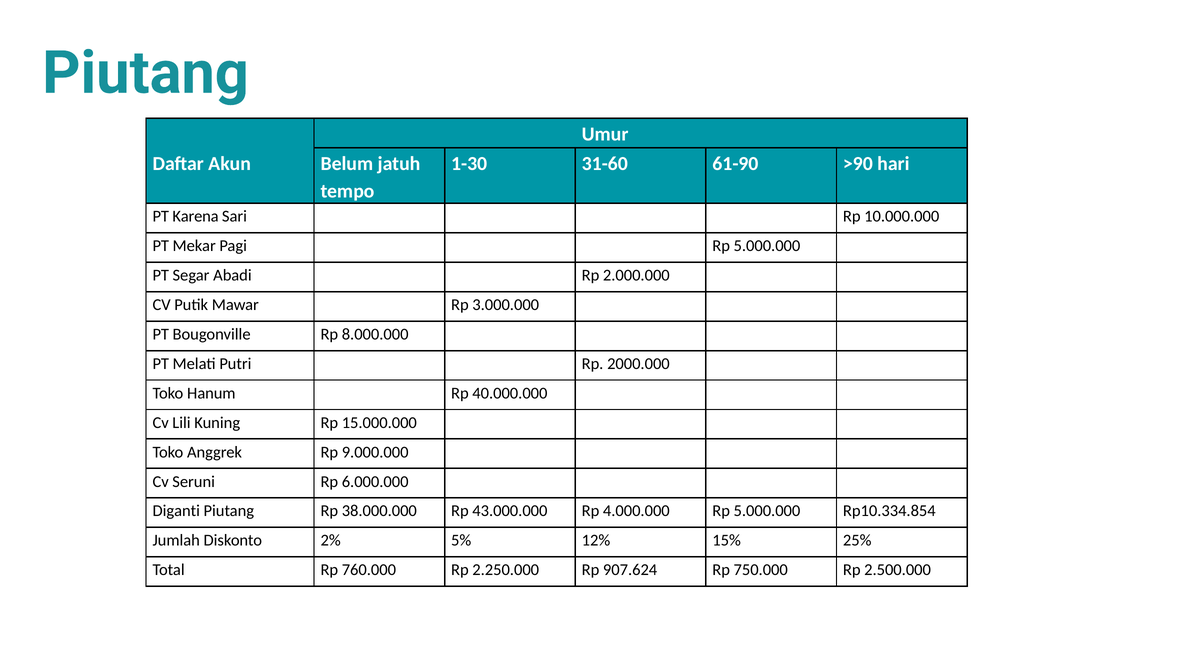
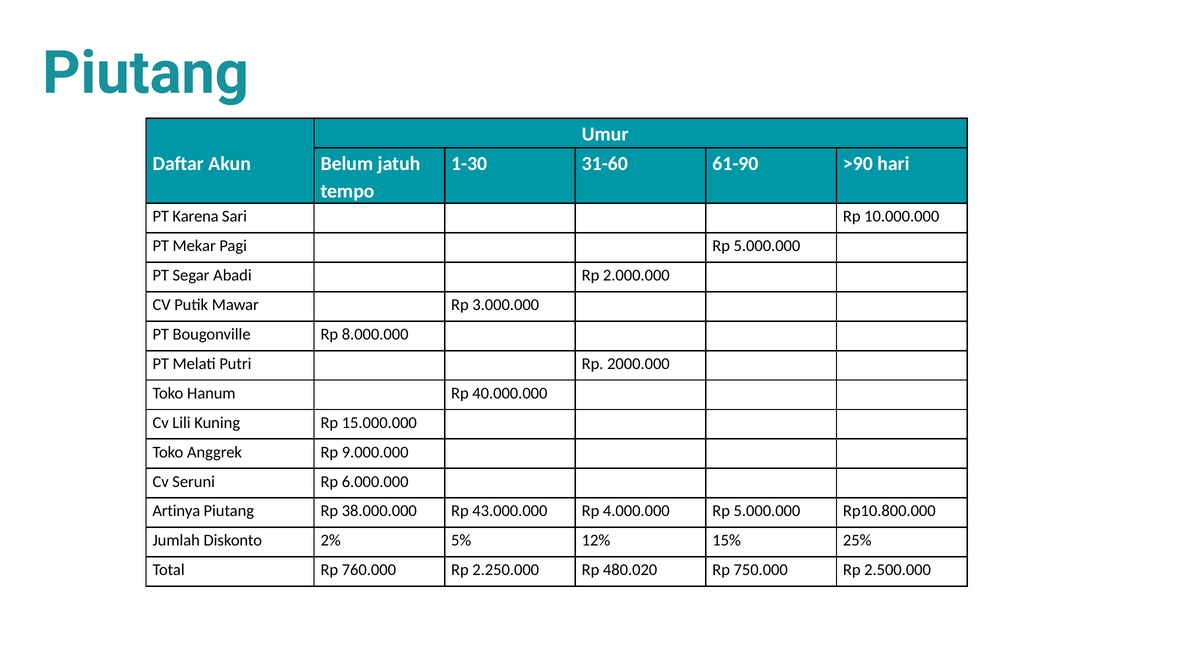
Diganti: Diganti -> Artinya (176, 511)
Rp10.334.854: Rp10.334.854 -> Rp10.800.000 (889, 511)
907.624: 907.624 -> 480.020 (630, 569)
